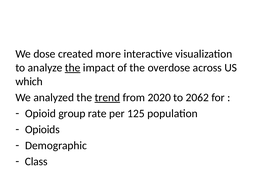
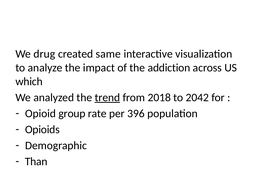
dose: dose -> drug (44, 54)
more: more -> same (108, 54)
the underline: present -> none (73, 68)
overdose: overdose -> addiction (169, 68)
2020: 2020 -> 2018 (159, 97)
2062: 2062 -> 2042 (197, 97)
125: 125 -> 396 (136, 113)
Class: Class -> Than (36, 161)
